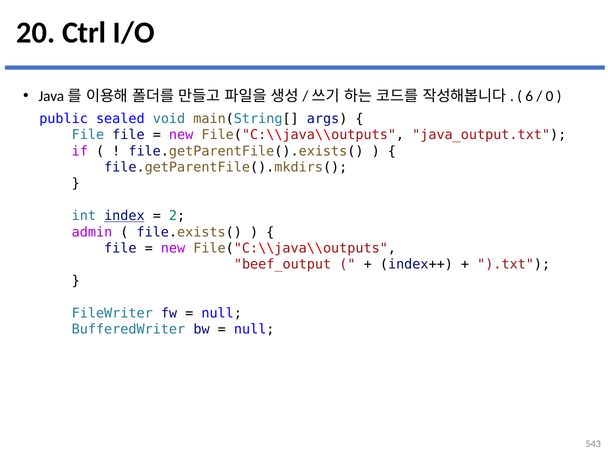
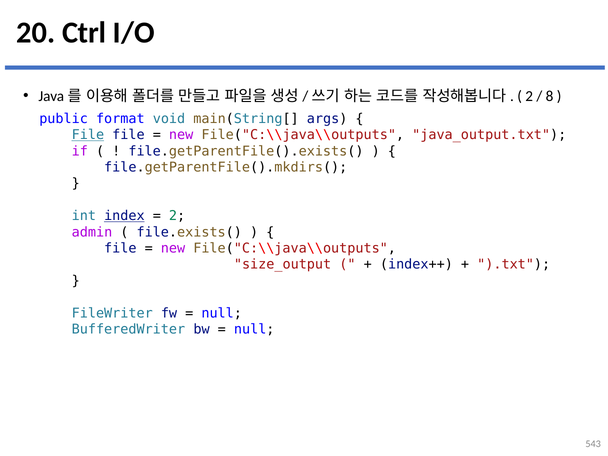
6: 6 -> 2 (529, 96)
0: 0 -> 8 (550, 96)
sealed: sealed -> format (120, 119)
File underline: none -> present (88, 135)
beef_output: beef_output -> size_output (283, 265)
